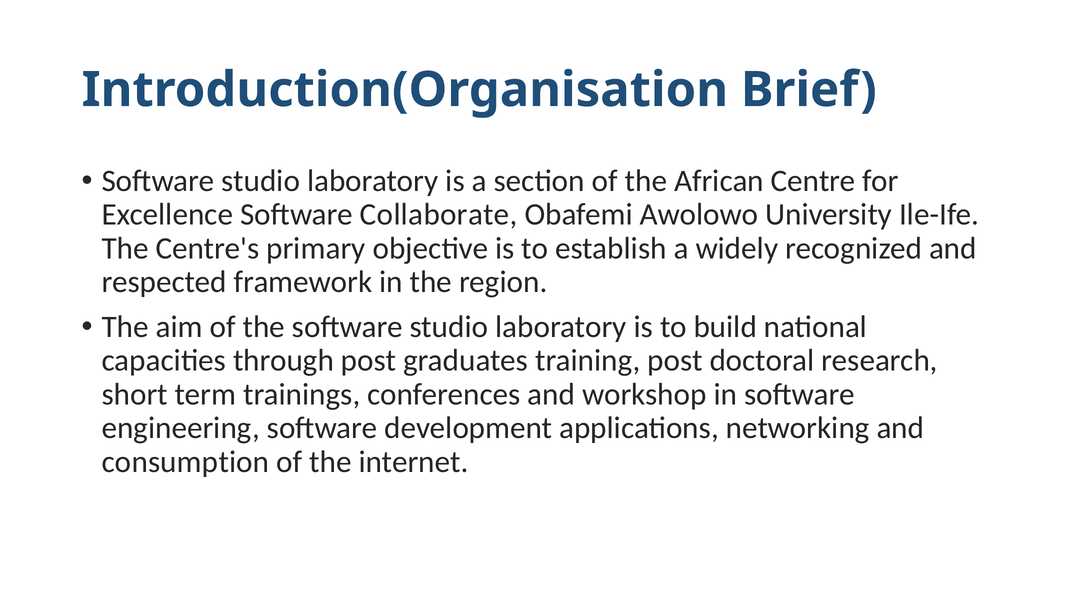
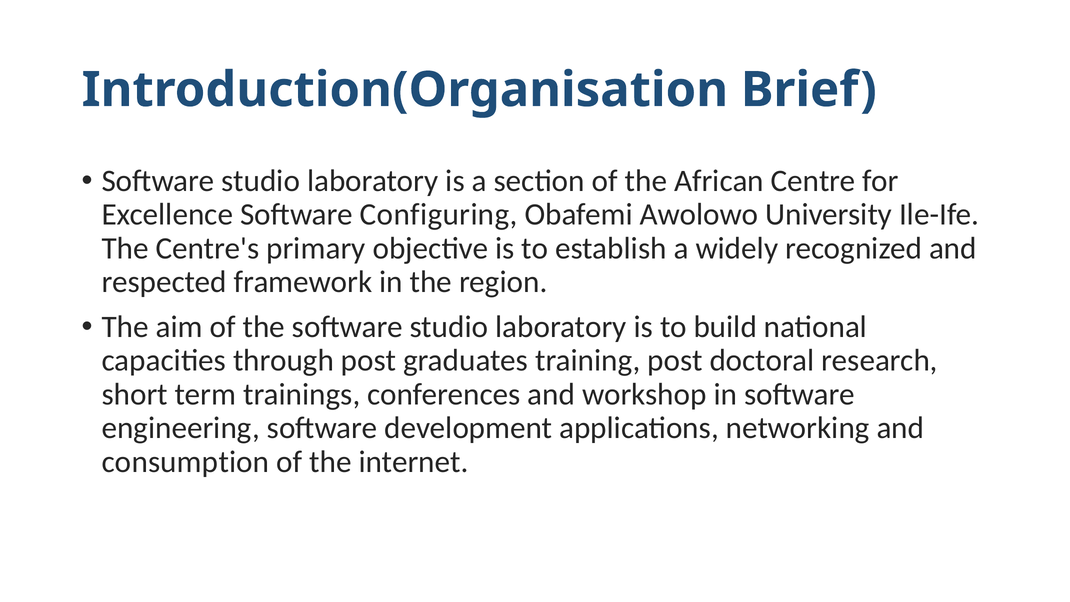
Collaborate: Collaborate -> Configuring (439, 215)
